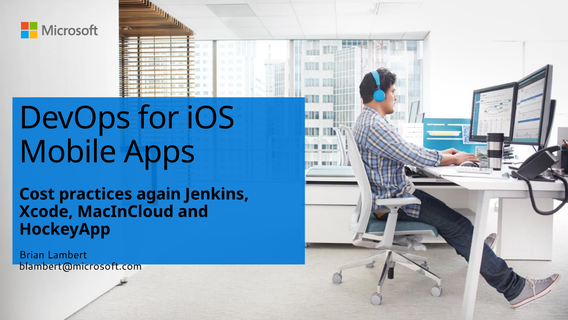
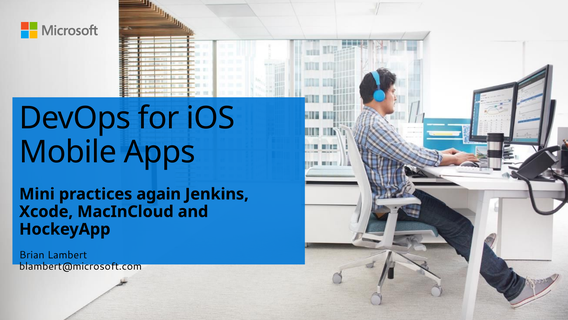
Cost: Cost -> Mini (37, 194)
